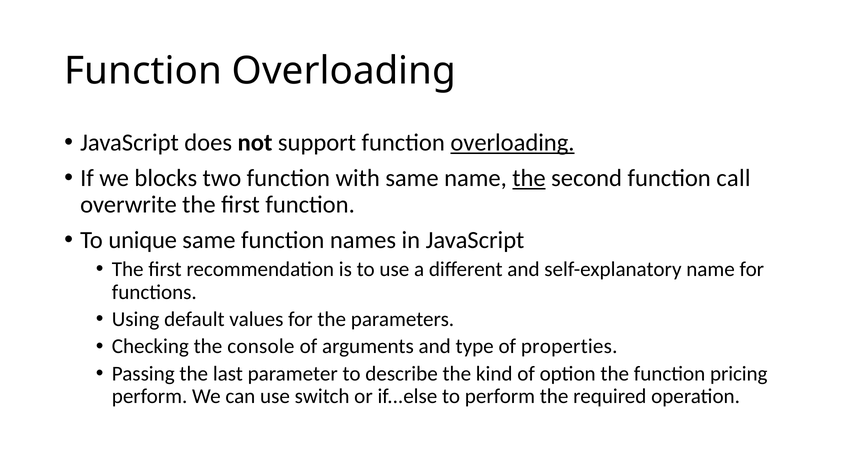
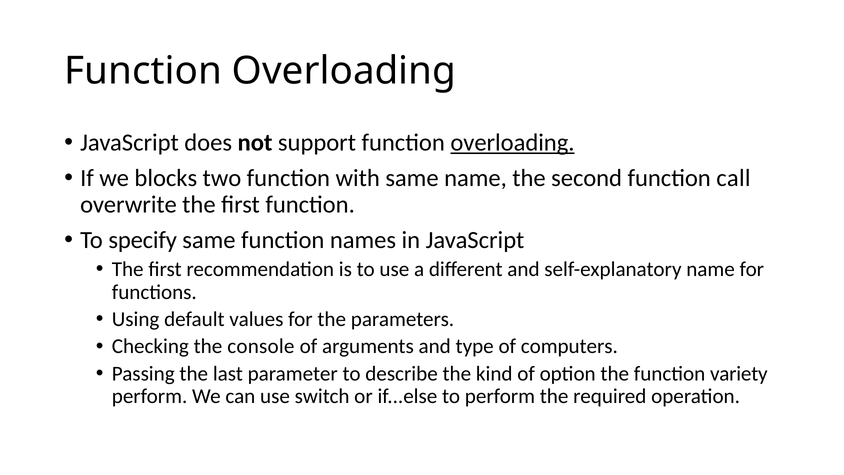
the underline: present -> none (529, 178)
unique: unique -> specify (143, 240)
properties: properties -> computers (569, 346)
pricing: pricing -> variety (739, 373)
